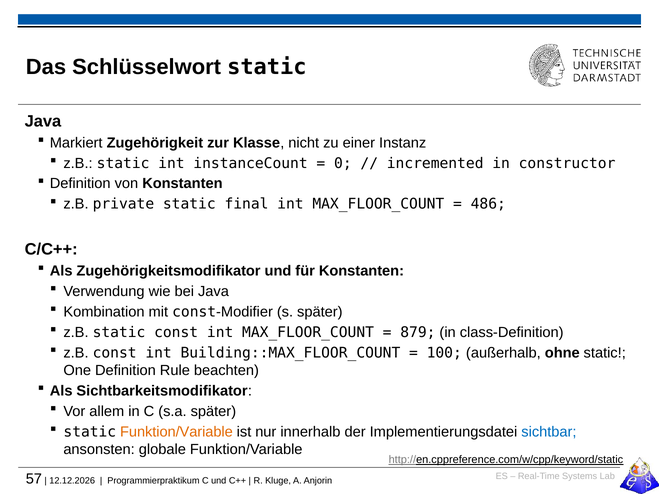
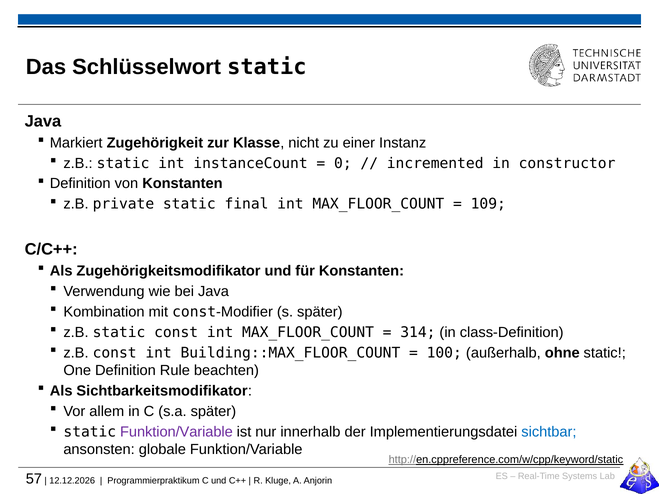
486: 486 -> 109 (488, 204)
879: 879 -> 314 (418, 332)
Funktion/Variable colour: orange -> purple (176, 432)
